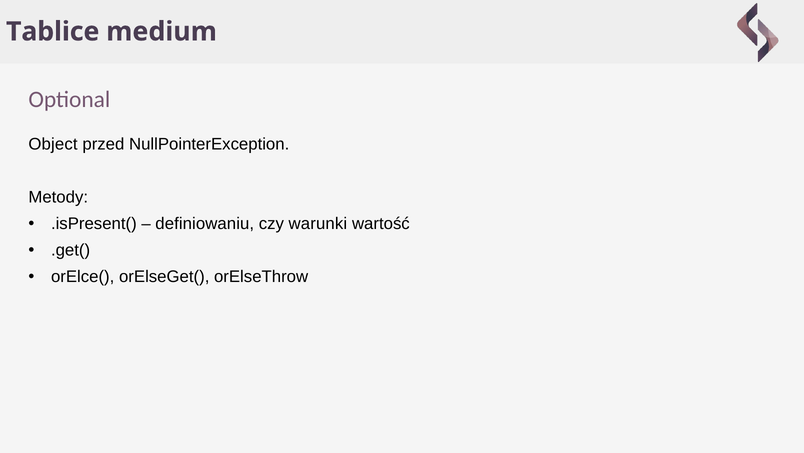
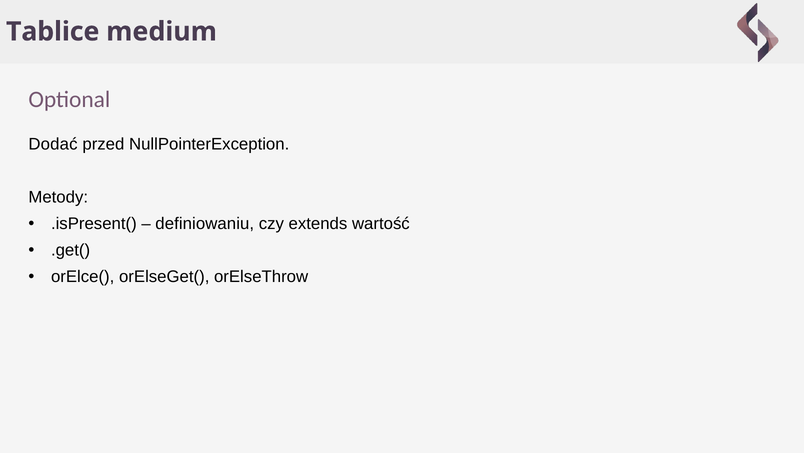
Object: Object -> Dodać (53, 144)
warunki: warunki -> extends (318, 223)
